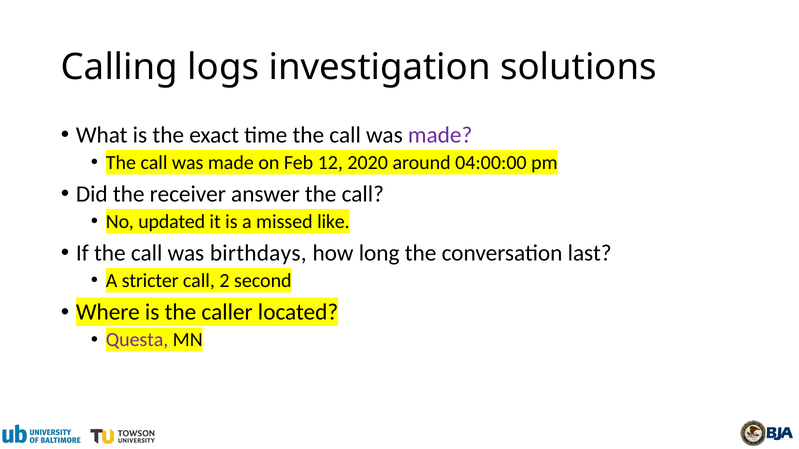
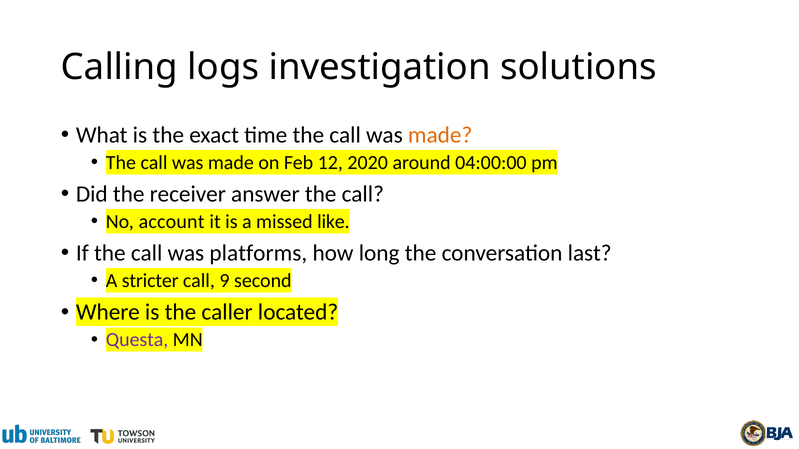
made colour: purple -> orange (440, 135)
updated: updated -> account (172, 222)
birthdays: birthdays -> platforms (258, 253)
2: 2 -> 9 (224, 281)
